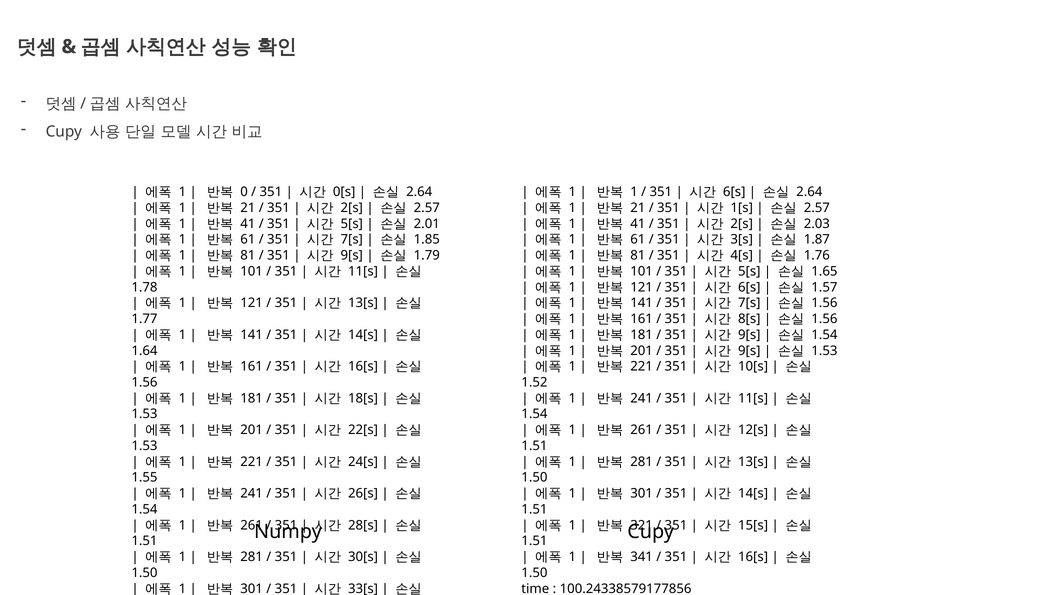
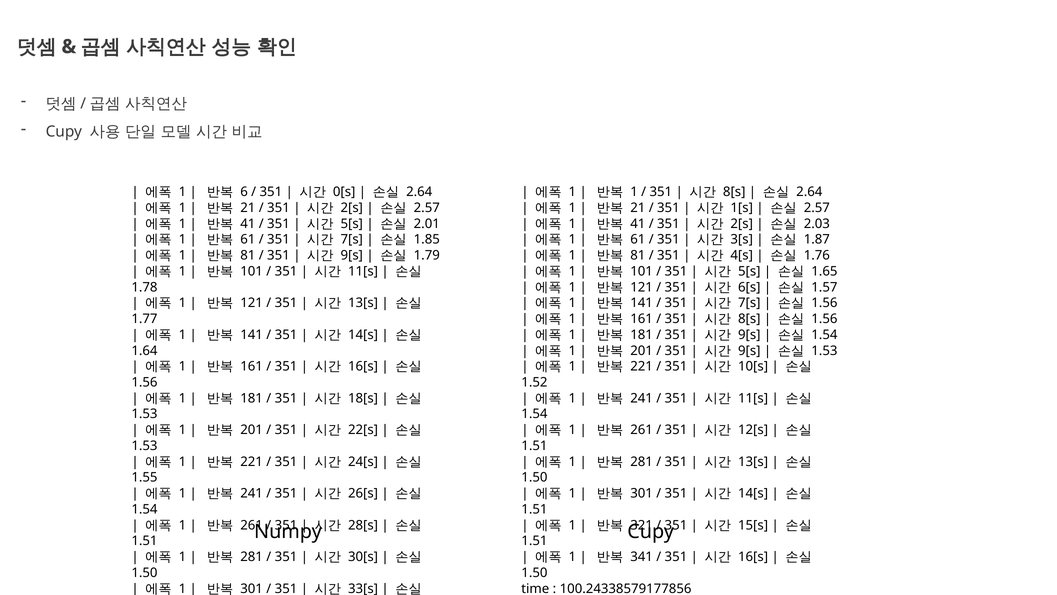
0: 0 -> 6 (244, 192)
6[s: 6[s -> 8[s (734, 192)
